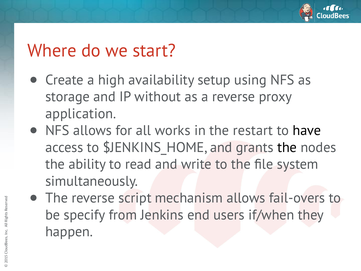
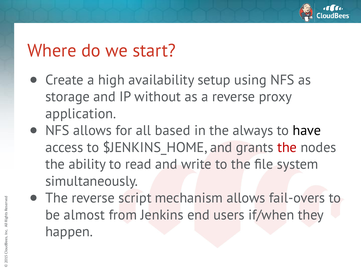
works: works -> based (173, 130)
restart: restart -> always (253, 130)
the colour: black -> red (287, 147)
specify: specify -> almost (84, 215)
